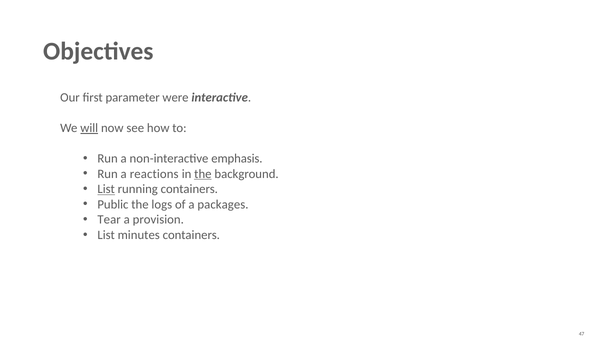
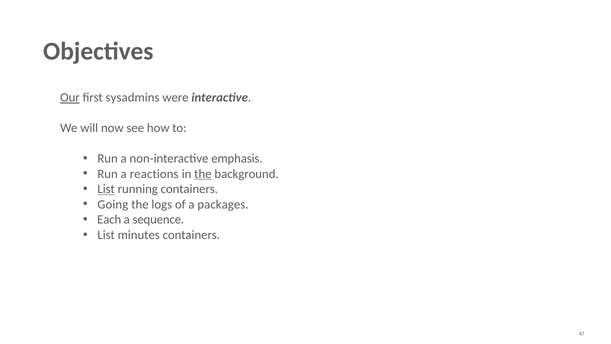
Our underline: none -> present (70, 97)
parameter: parameter -> sysadmins (133, 97)
will underline: present -> none (89, 128)
Public: Public -> Going (113, 204)
Tear: Tear -> Each (109, 220)
provision: provision -> sequence (158, 220)
